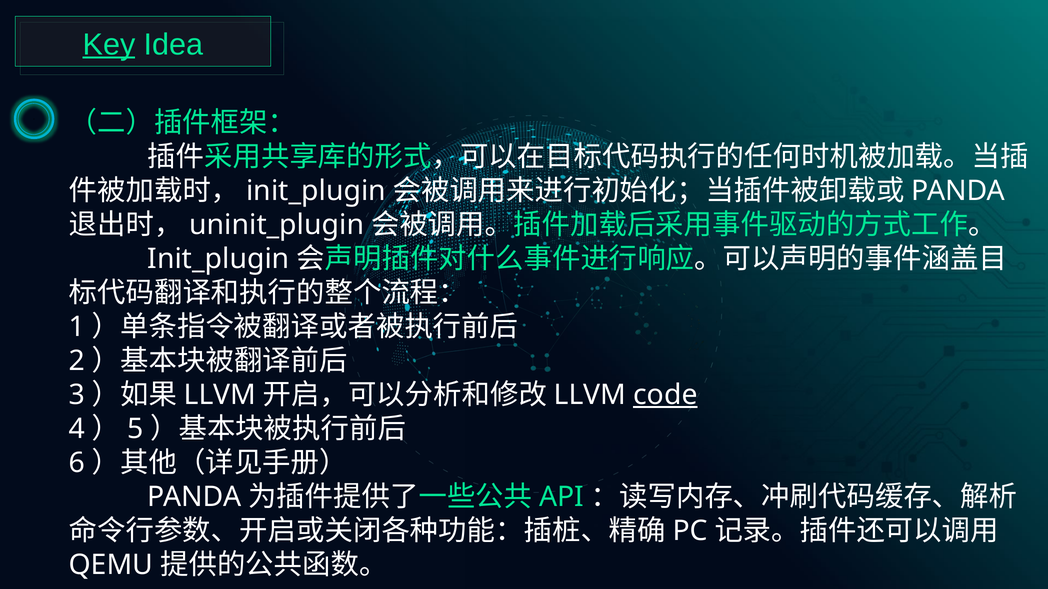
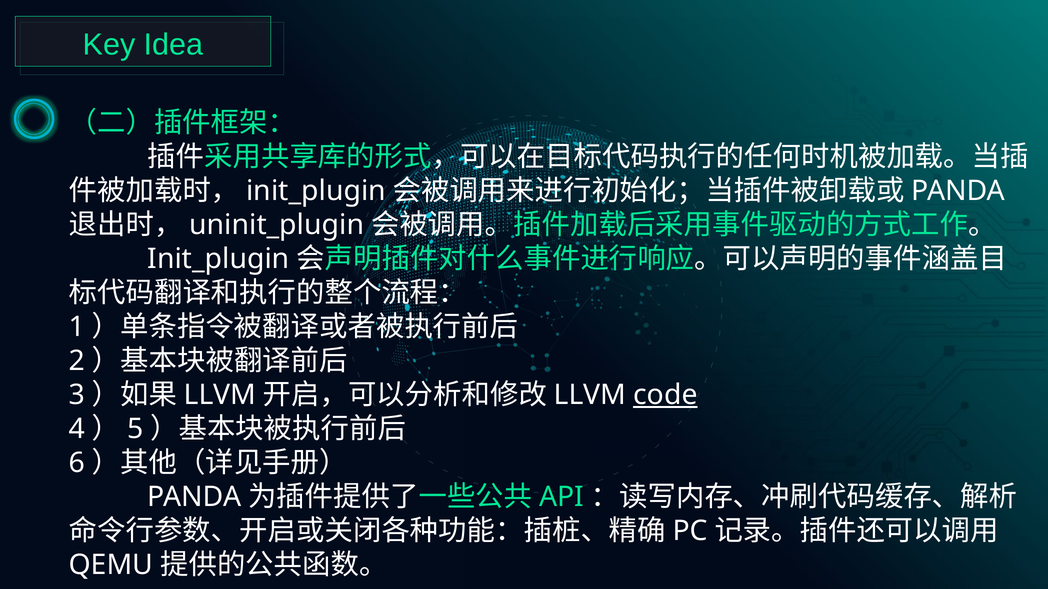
Key underline: present -> none (109, 45)
